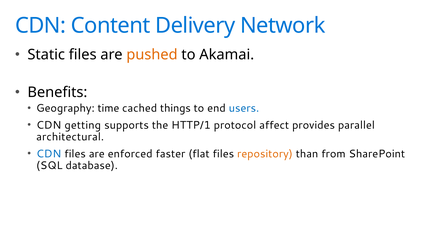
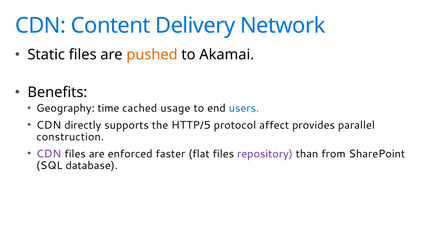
things: things -> usage (175, 108)
getting: getting -> directly (83, 125)
HTTP/1: HTTP/1 -> HTTP/5 (191, 125)
architectural: architectural -> construction (70, 137)
CDN colour: blue -> purple (49, 153)
repository colour: orange -> purple (265, 153)
